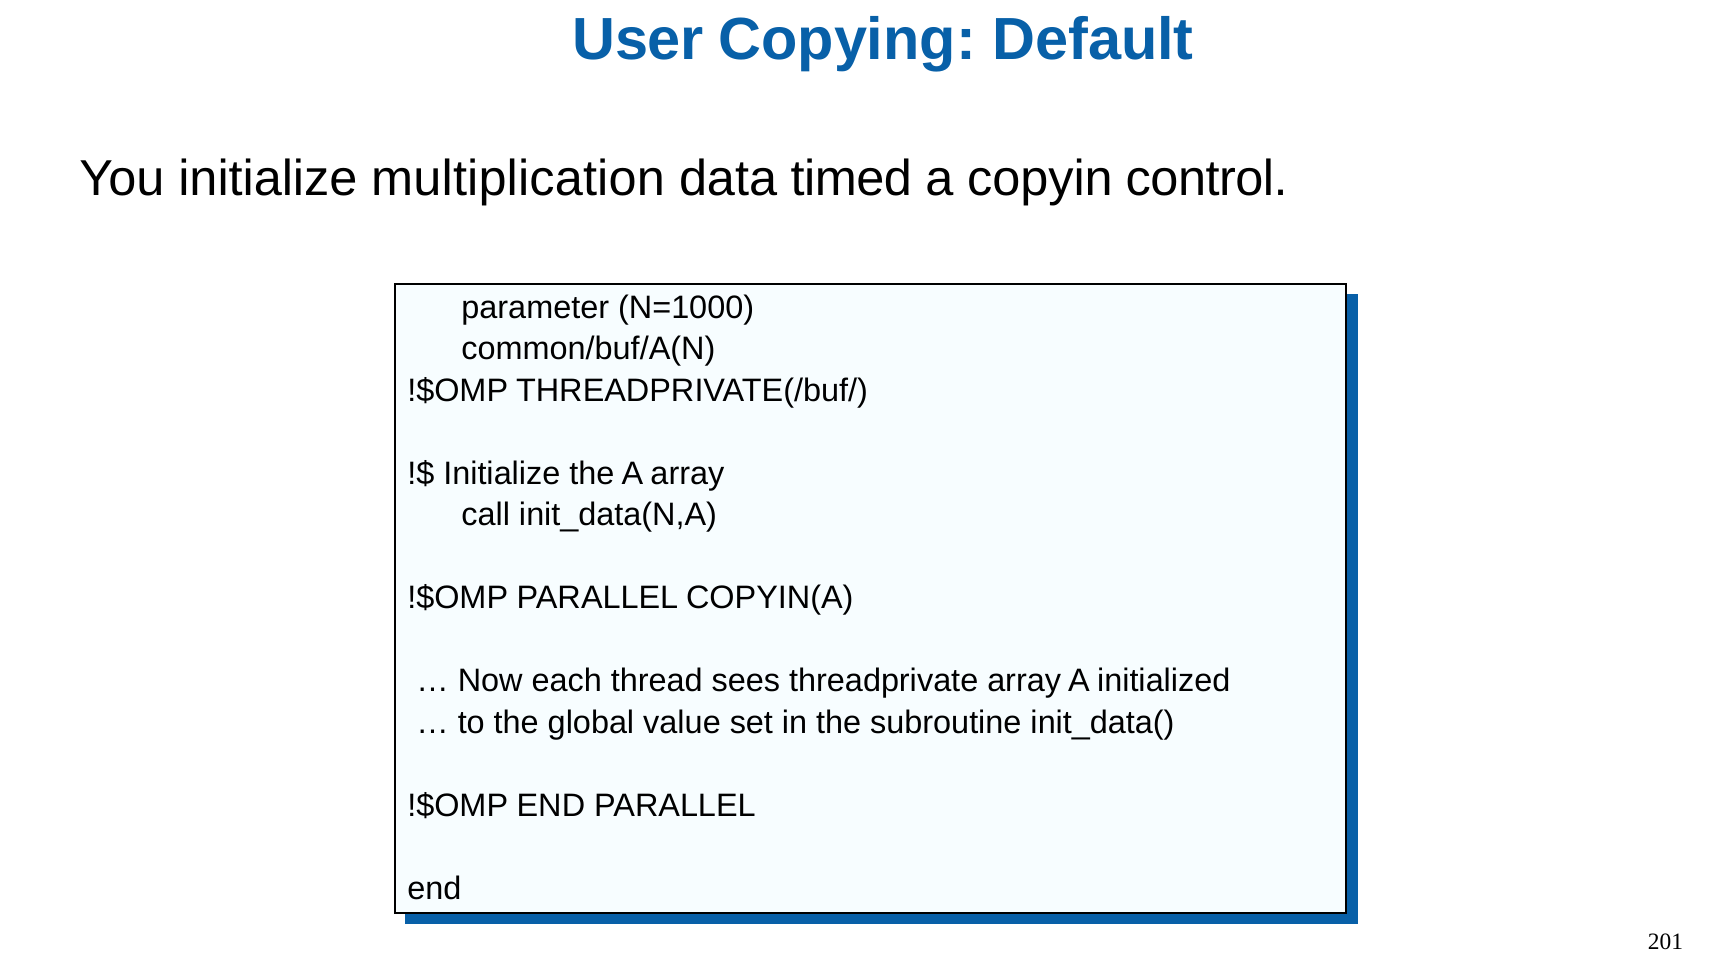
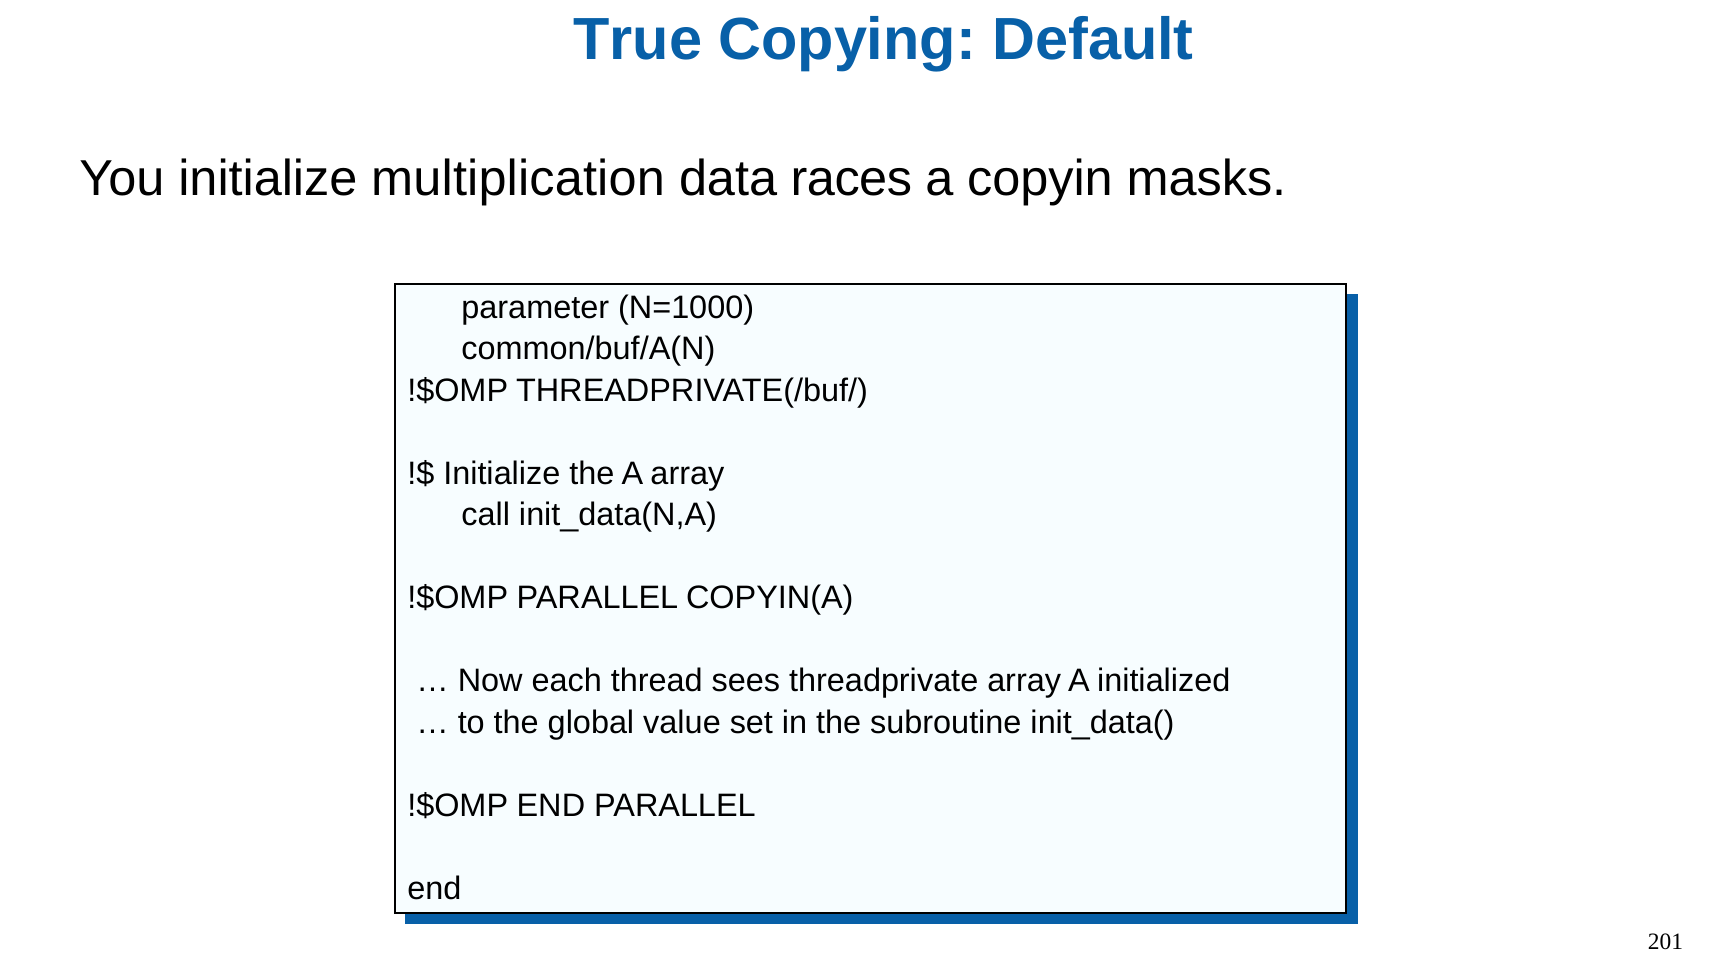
User: User -> True (638, 40)
timed: timed -> races (851, 178)
control: control -> masks (1206, 178)
